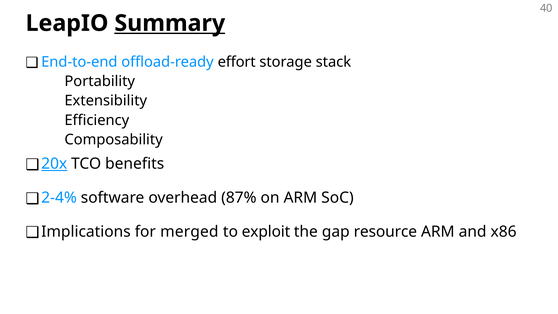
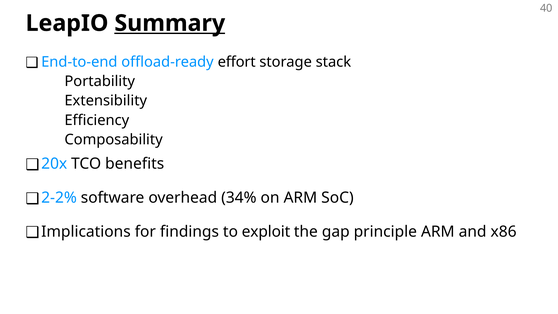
20x underline: present -> none (54, 164)
2-4%: 2-4% -> 2-2% (59, 198)
87%: 87% -> 34% (239, 198)
merged: merged -> findings (189, 232)
resource: resource -> principle (385, 232)
